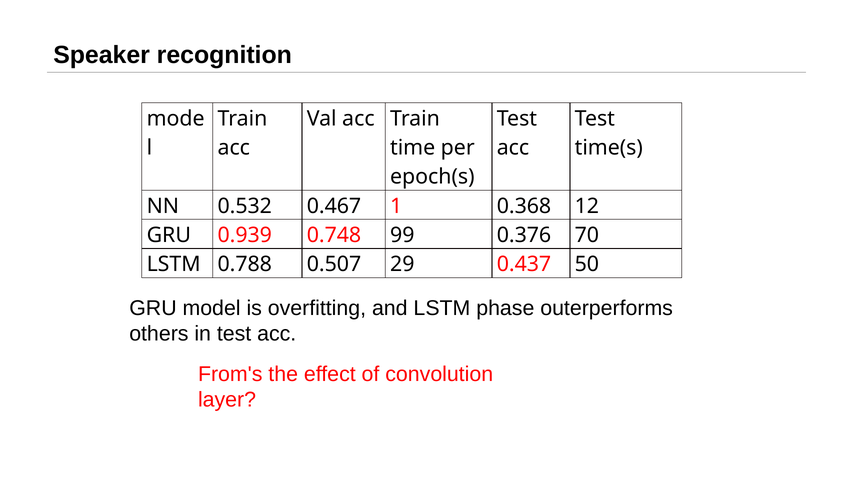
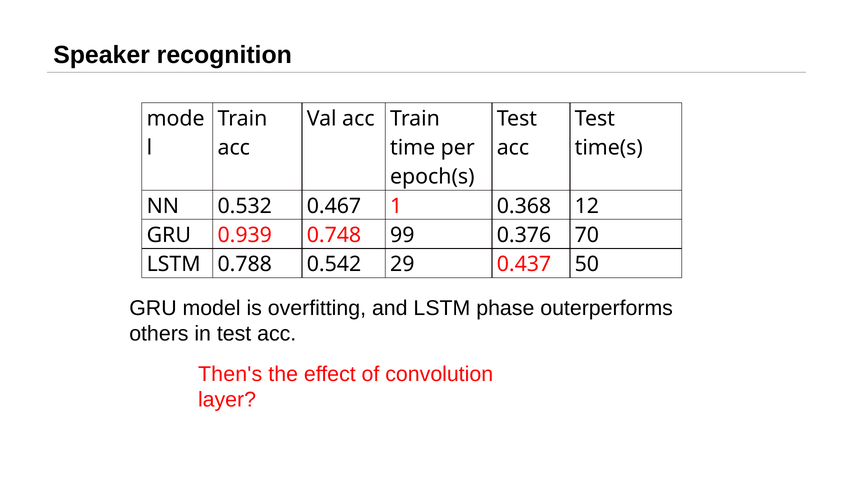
0.507: 0.507 -> 0.542 (334, 264)
From's: From's -> Then's (230, 374)
